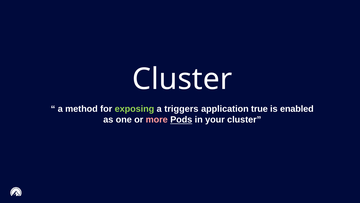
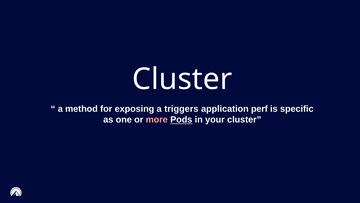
exposing colour: light green -> white (134, 109)
true: true -> perf (259, 109)
enabled: enabled -> specific (297, 109)
